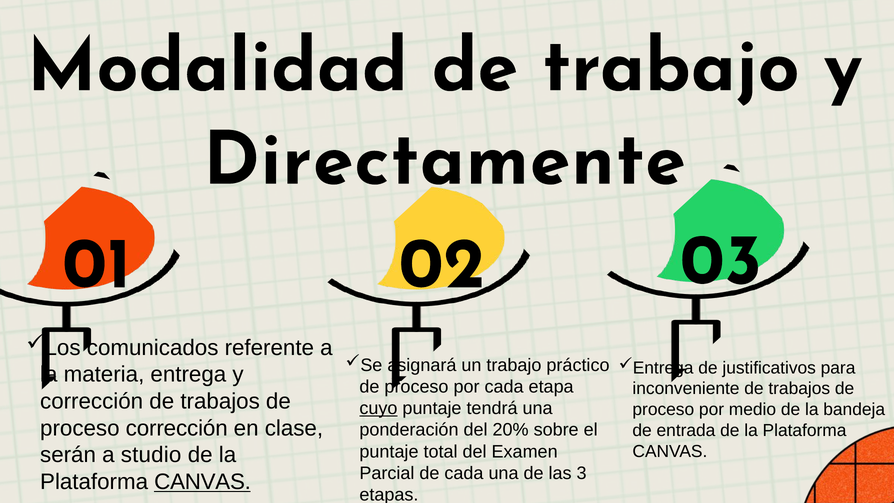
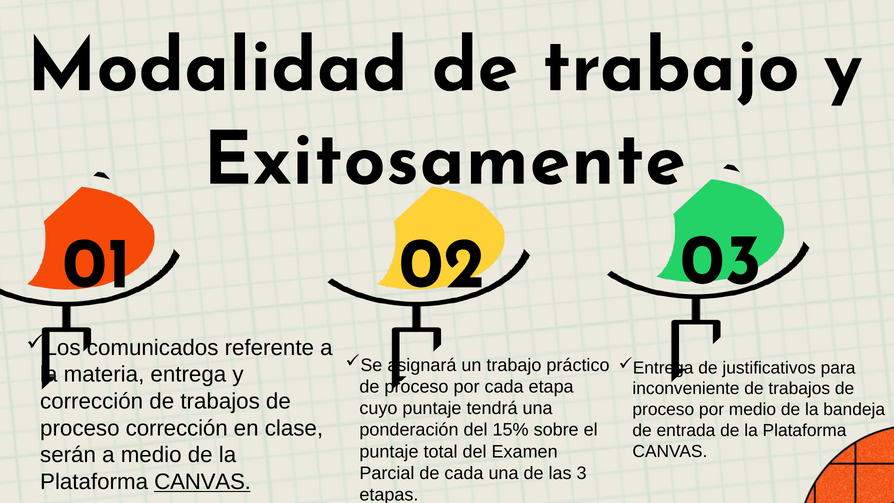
Directamente: Directamente -> Exitosamente (445, 159)
cuyo underline: present -> none (378, 408)
20%: 20% -> 15% (511, 430)
a studio: studio -> medio (151, 455)
